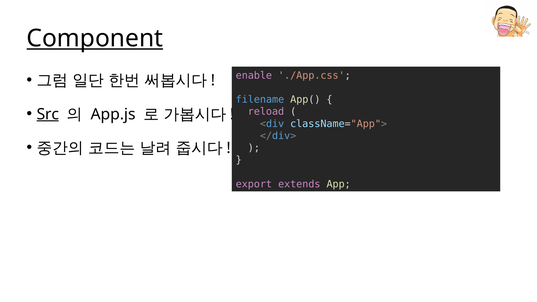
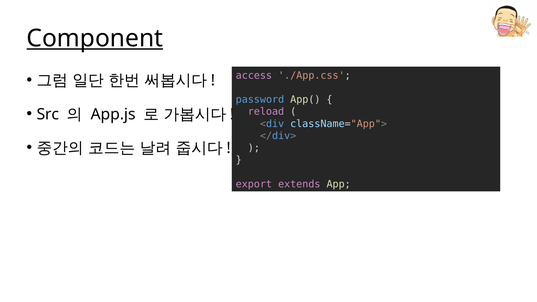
enable: enable -> access (254, 75)
filename: filename -> password (260, 100)
Src underline: present -> none (48, 114)
